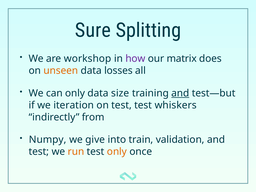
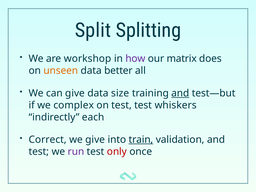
Sure: Sure -> Split (93, 30)
losses: losses -> better (118, 71)
can only: only -> give (75, 93)
iteration: iteration -> complex (74, 105)
from: from -> each (93, 117)
Numpy: Numpy -> Correct (48, 140)
train underline: none -> present (141, 140)
run colour: orange -> purple (76, 152)
only colour: orange -> red (117, 152)
